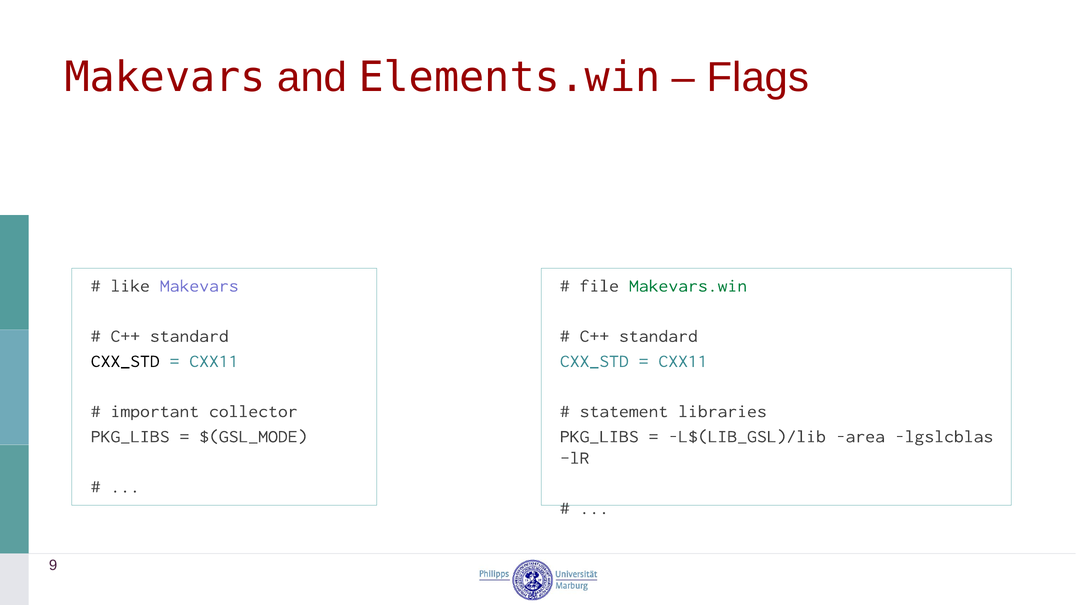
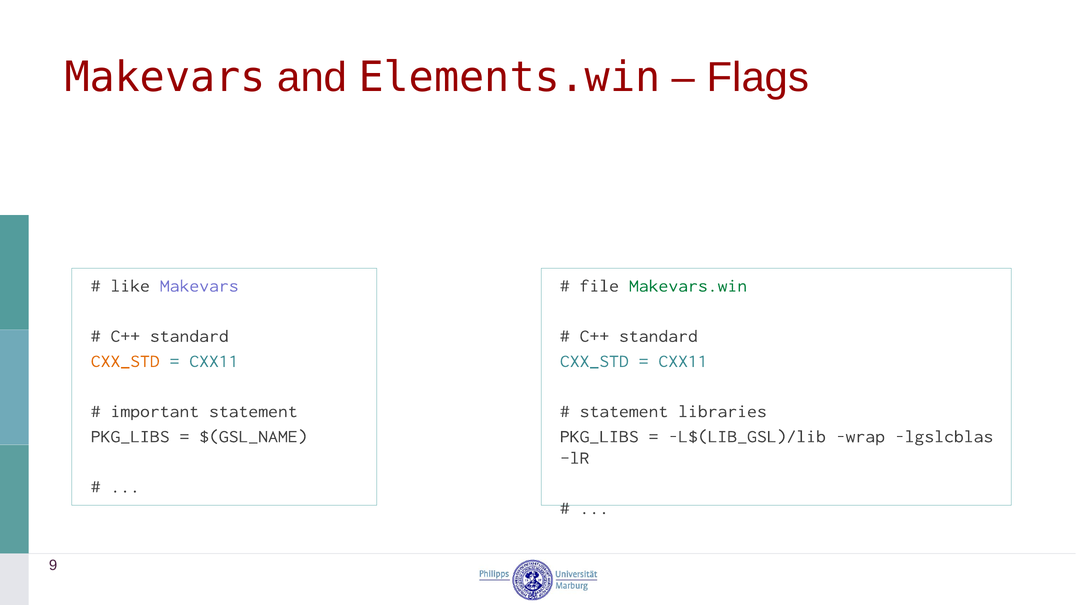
CXX_STD colour: black -> orange (125, 361)
important collector: collector -> statement (253, 411)
$(GSL_MODE: $(GSL_MODE -> $(GSL_NAME (253, 437)
area: area -> wrap (860, 437)
